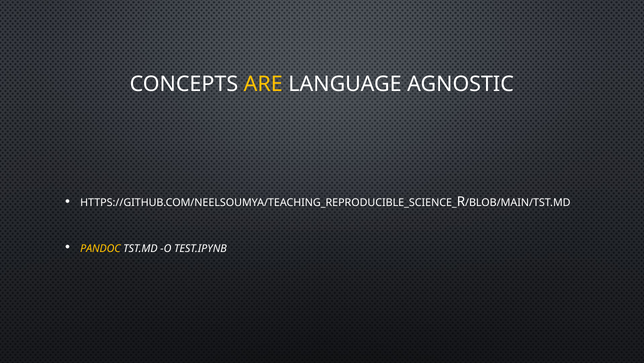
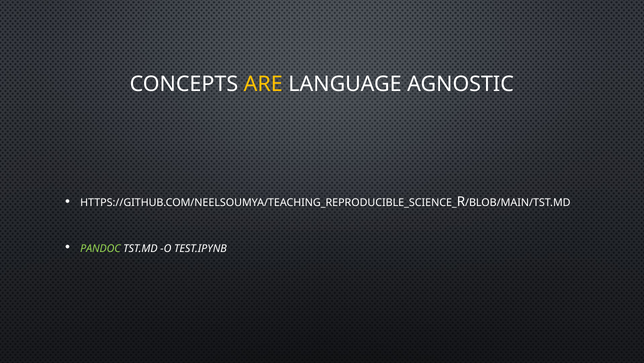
PANDOC colour: yellow -> light green (100, 248)
